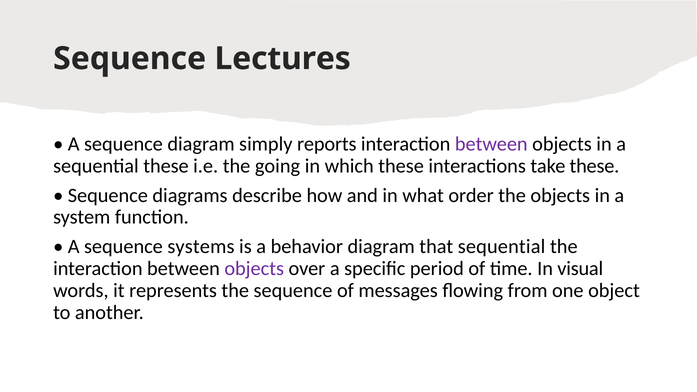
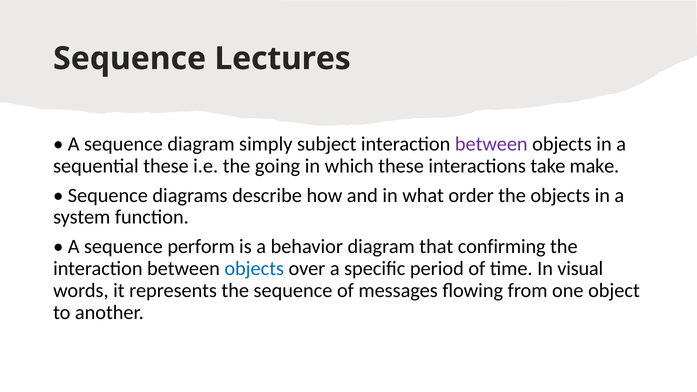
reports: reports -> subject (327, 144)
take these: these -> make (594, 166)
systems: systems -> perform (201, 247)
that sequential: sequential -> confirming (502, 247)
objects colour: purple -> blue (254, 268)
